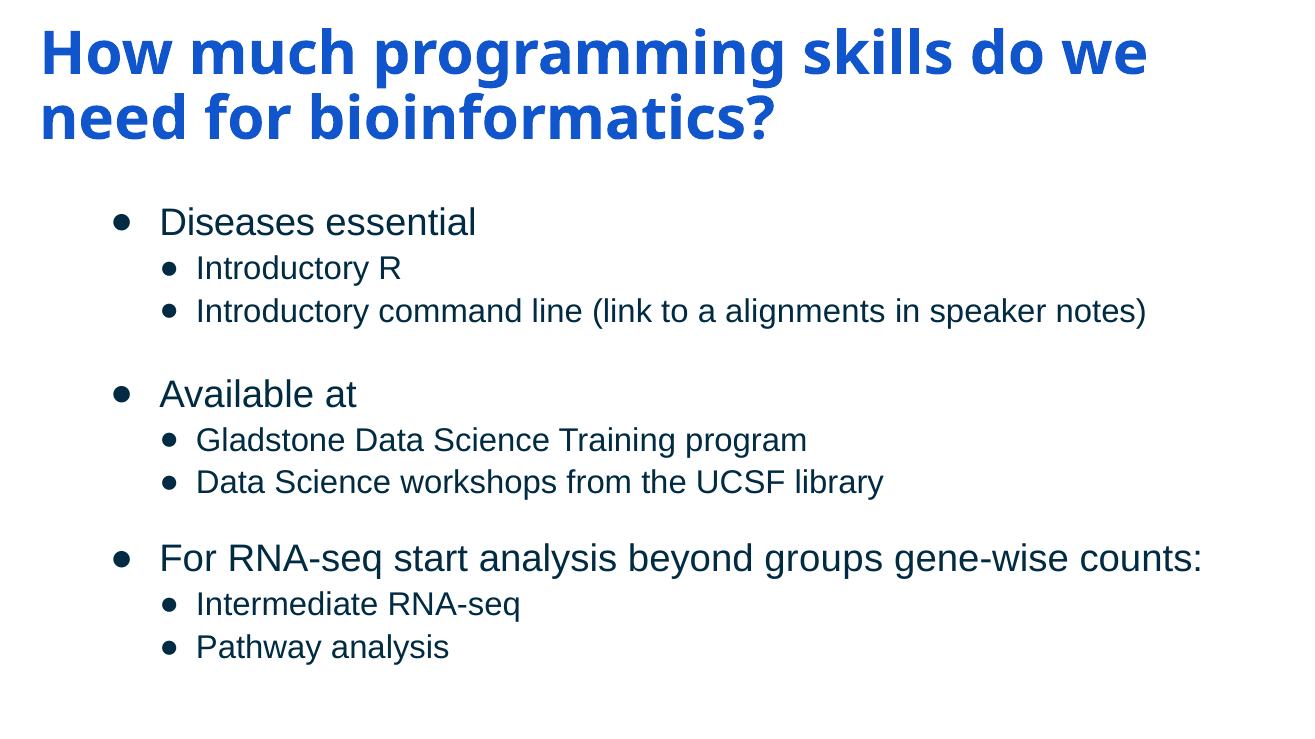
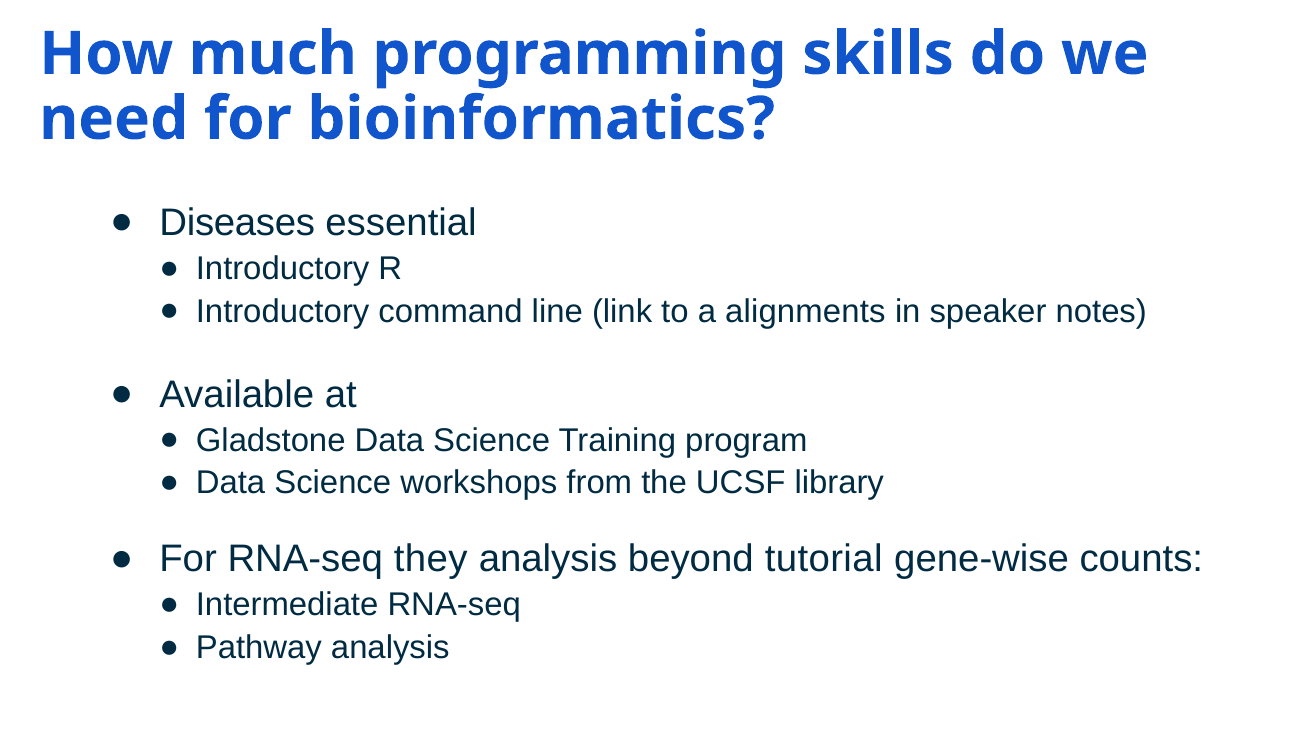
start: start -> they (431, 560)
groups: groups -> tutorial (824, 560)
